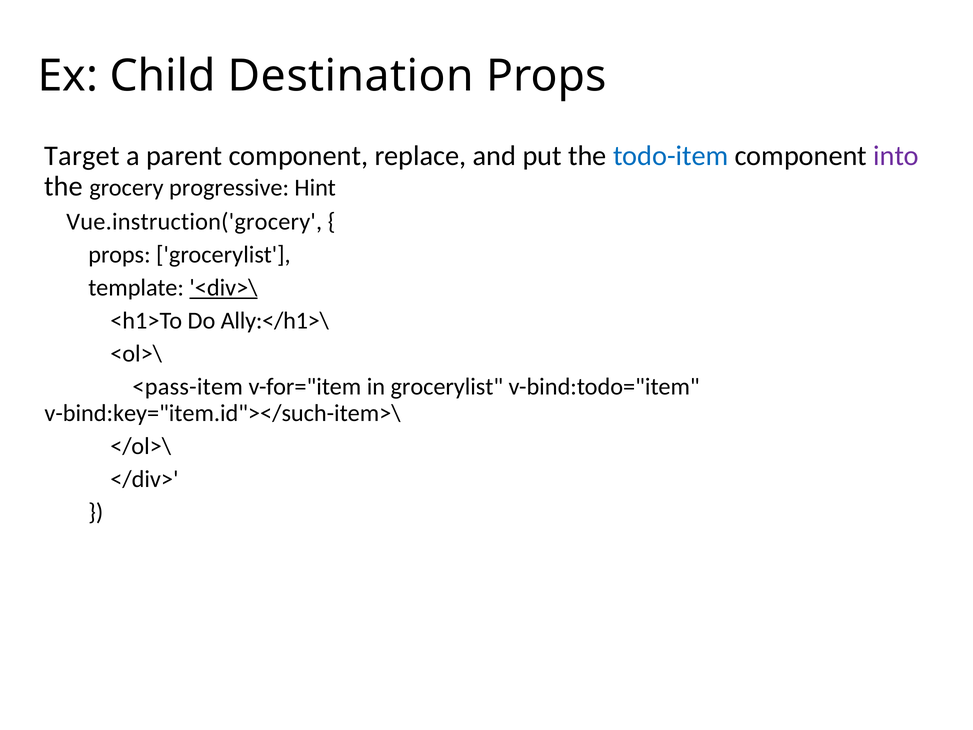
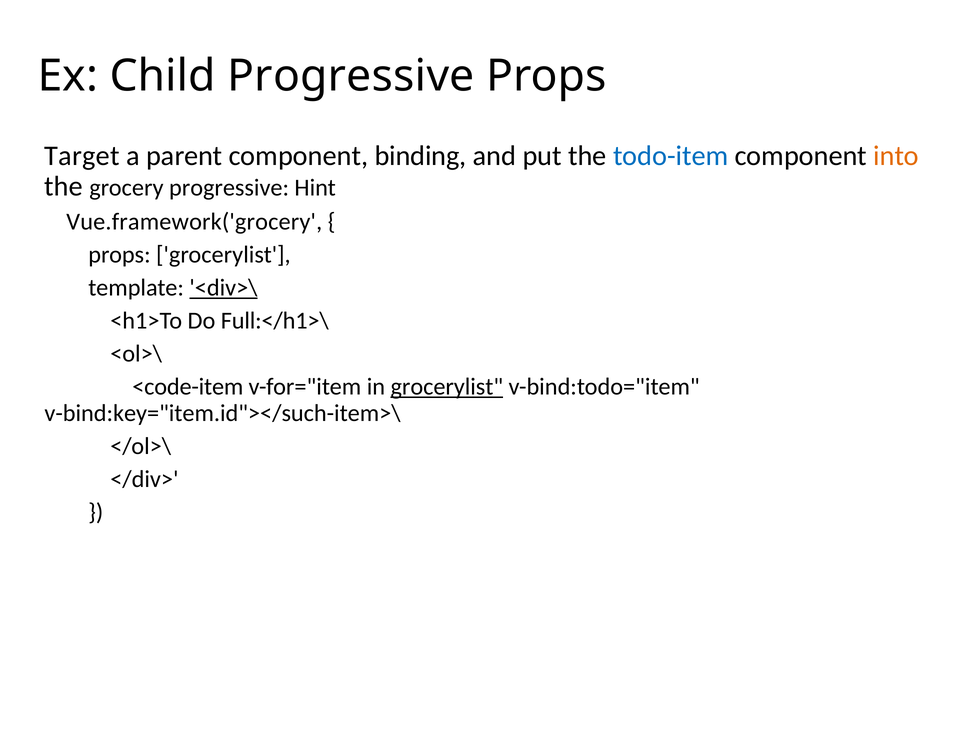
Child Destination: Destination -> Progressive (351, 76)
replace: replace -> binding (421, 156)
into colour: purple -> orange (896, 156)
Vue.instruction('grocery: Vue.instruction('grocery -> Vue.framework('grocery (194, 222)
Ally:</h1>\: Ally:</h1>\ -> Full:</h1>\ (275, 321)
<pass-item: <pass-item -> <code-item (188, 387)
grocerylist underline: none -> present (447, 387)
